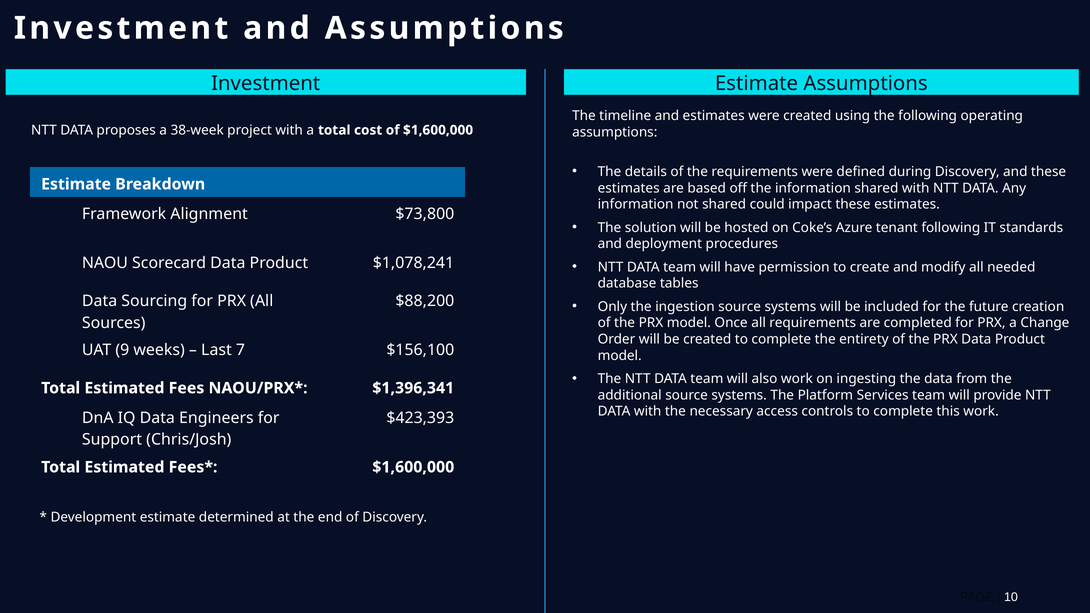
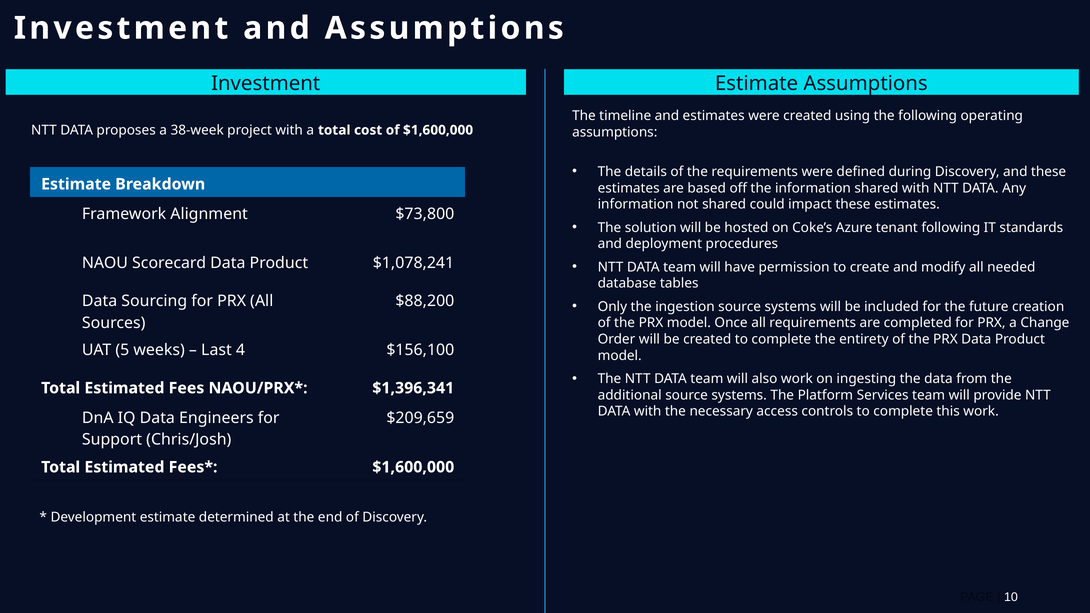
9: 9 -> 5 (122, 350)
7: 7 -> 4 (240, 350)
$423,393: $423,393 -> $209,659 (420, 418)
